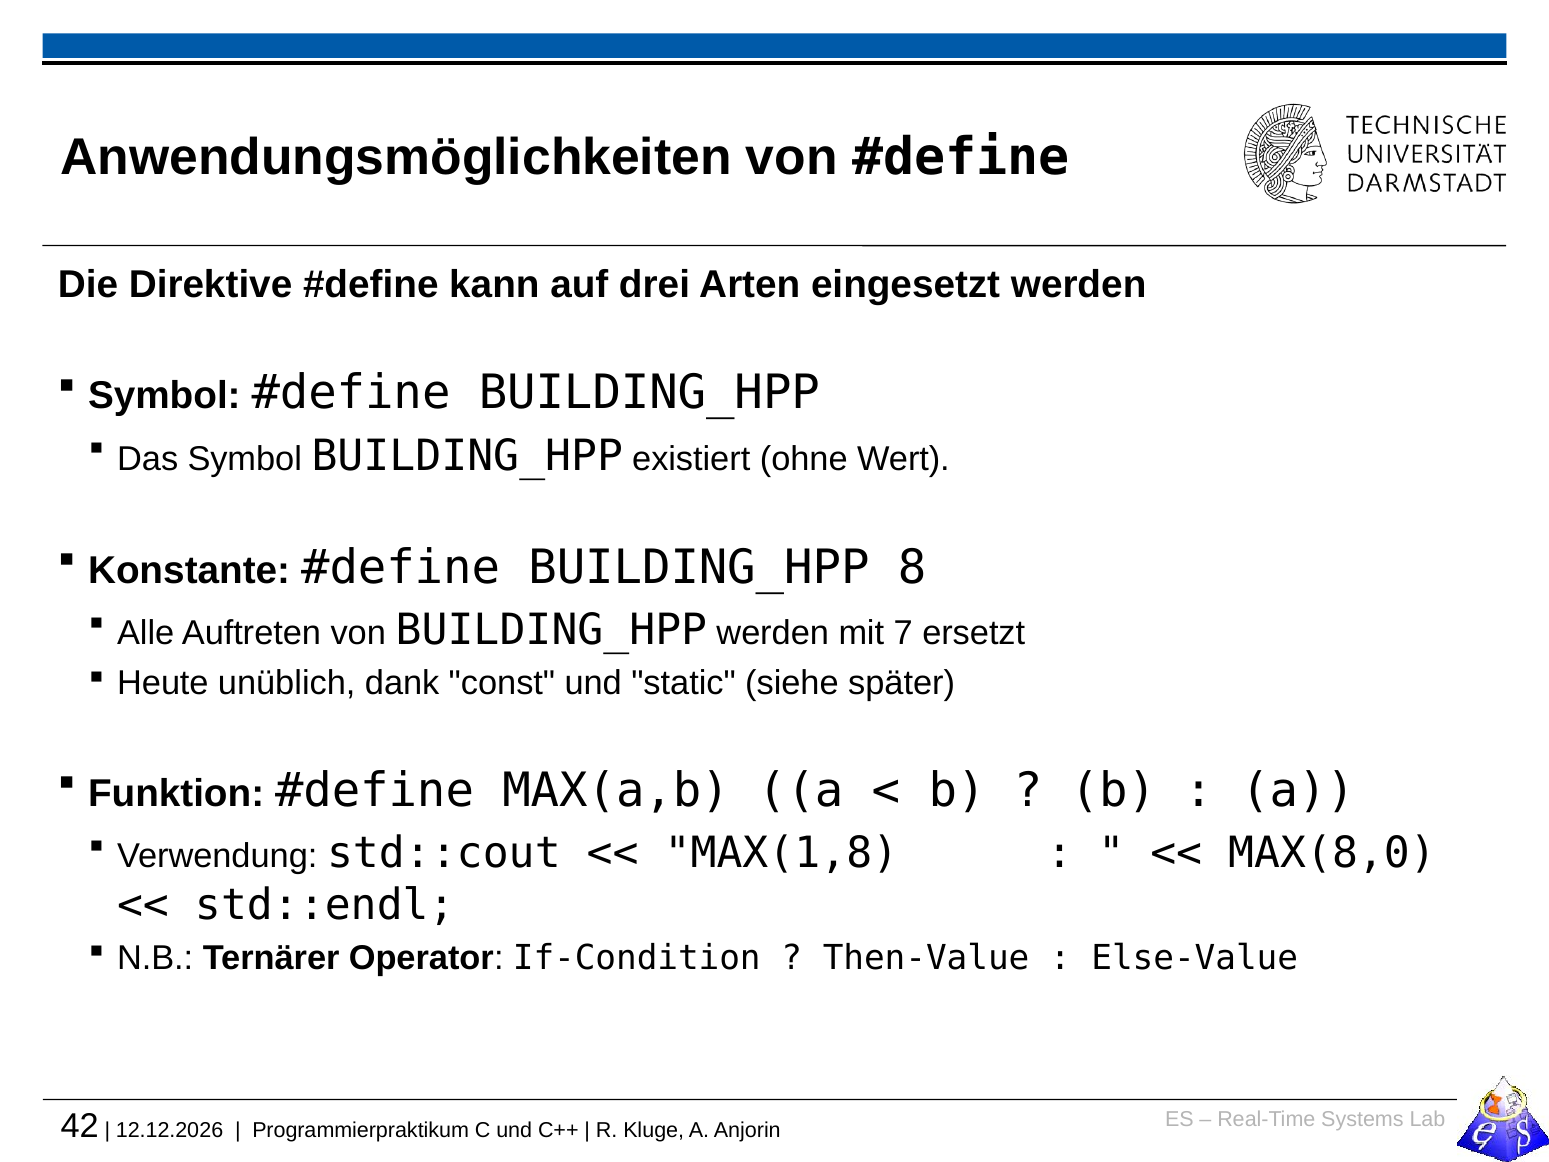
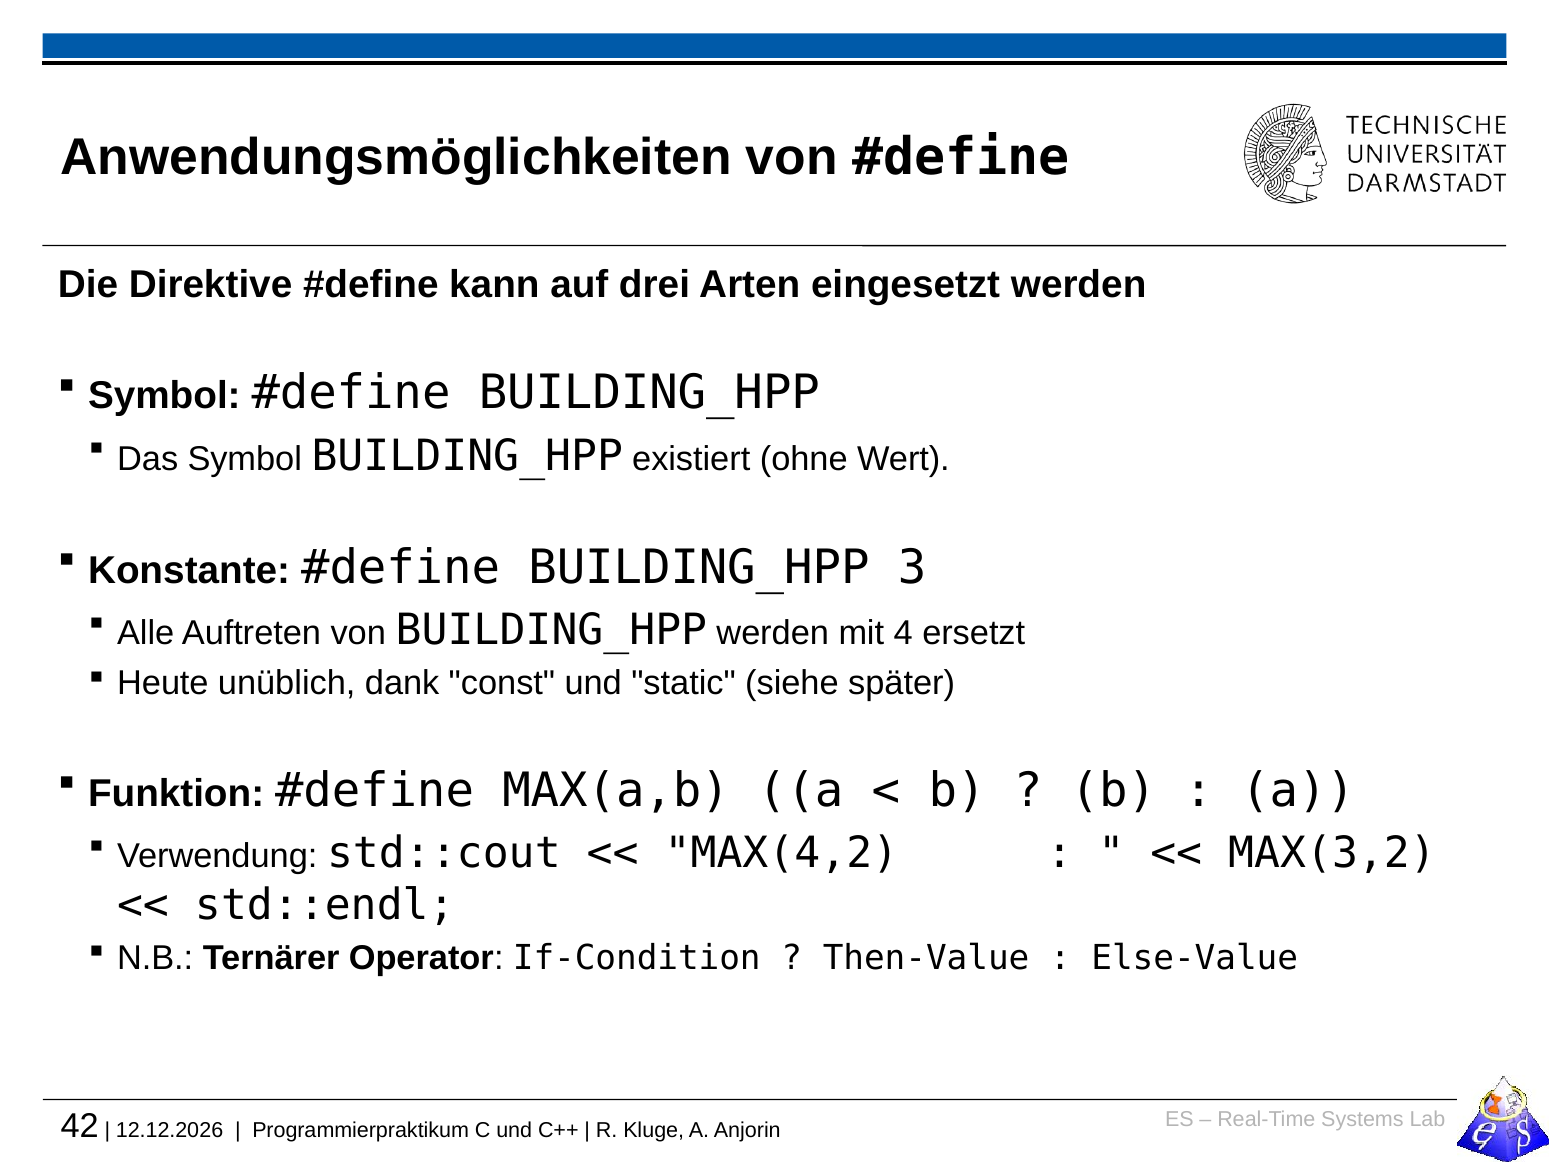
8: 8 -> 3 (912, 568)
7: 7 -> 4 (903, 633)
MAX(1,8: MAX(1,8 -> MAX(4,2 (781, 853)
MAX(8,0: MAX(8,0 -> MAX(3,2 (1332, 853)
